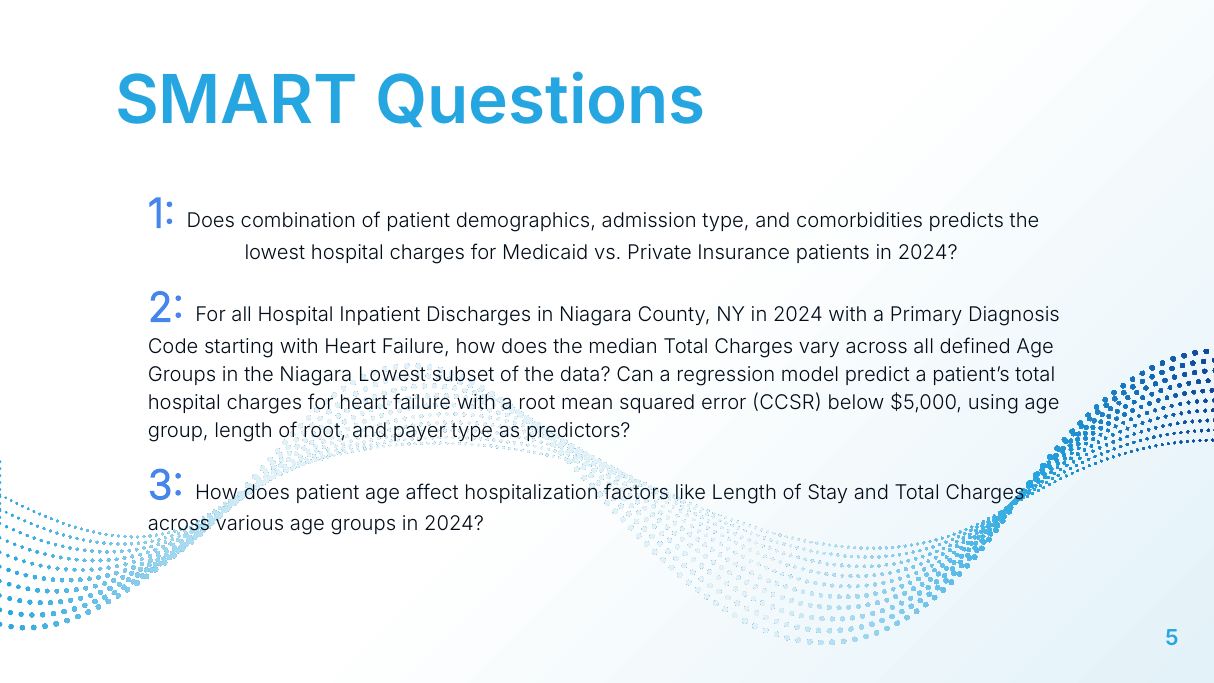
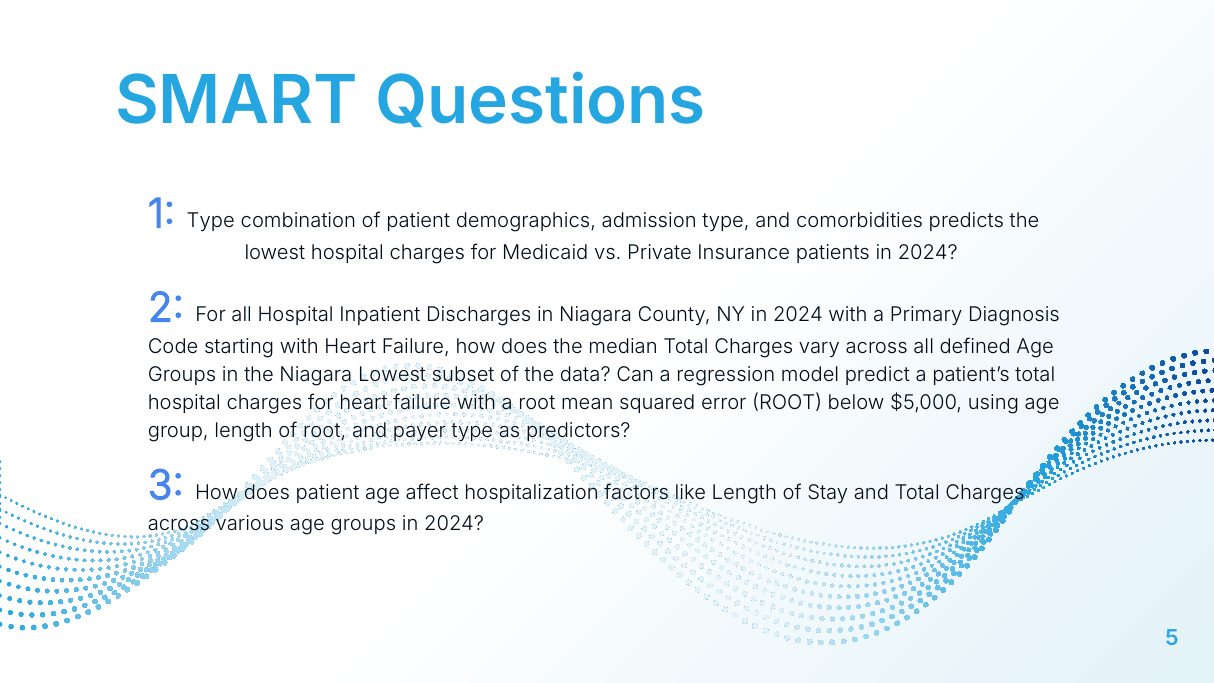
1 Does: Does -> Type (211, 221)
error CCSR: CCSR -> ROOT (787, 402)
